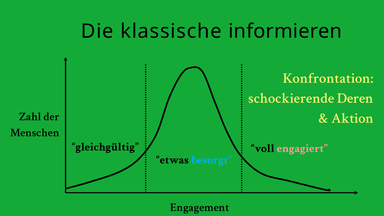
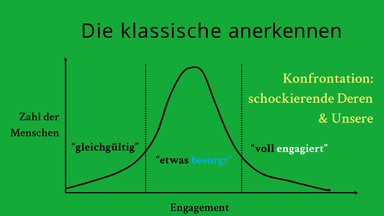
informieren: informieren -> anerkennen (285, 31)
Aktion: Aktion -> Unsere (352, 118)
engagiert colour: pink -> white (302, 148)
